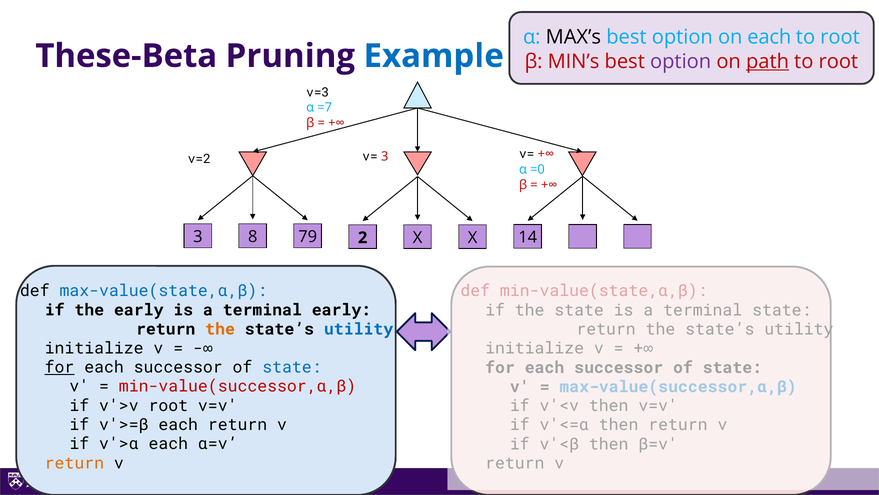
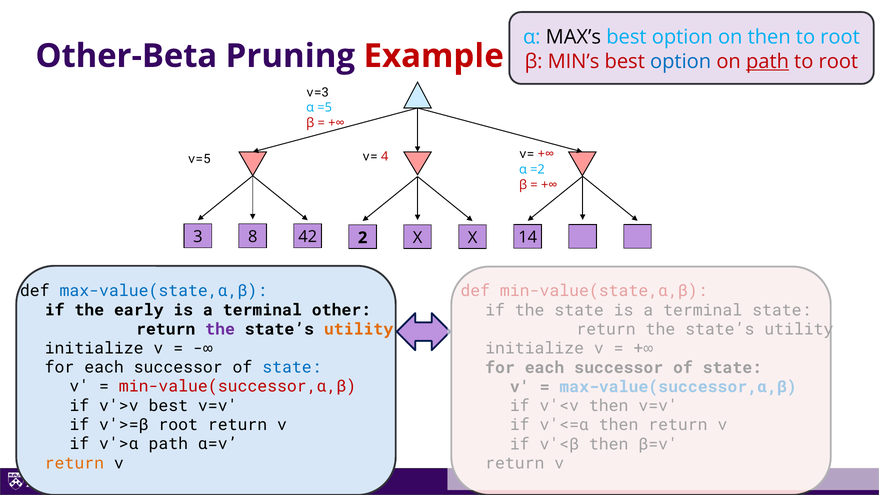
on each: each -> then (769, 37)
These-Beta: These-Beta -> Other-Beta (126, 56)
Example colour: blue -> red (434, 56)
option colour: purple -> blue (681, 61)
=7: =7 -> =5 (325, 108)
v=2: v=2 -> v=5 (199, 159)
v= 3: 3 -> 4 (385, 156)
=0: =0 -> =2 (537, 169)
79: 79 -> 42 (308, 237)
terminal early: early -> other (341, 310)
the colour: orange -> purple (220, 329)
utility colour: blue -> orange (359, 329)
for underline: present -> none (60, 367)
v'>v root: root -> best (168, 405)
v'>=β each: each -> root (178, 424)
v'>α each: each -> path (168, 443)
